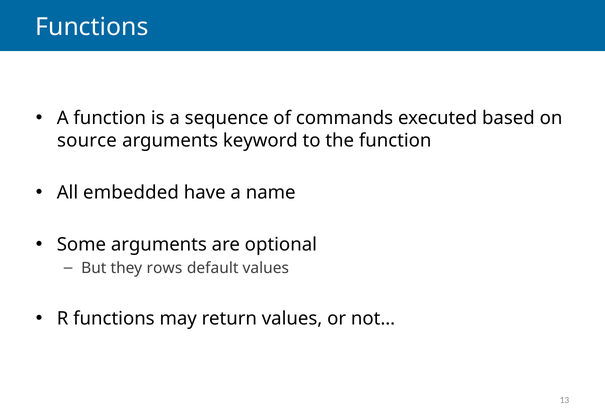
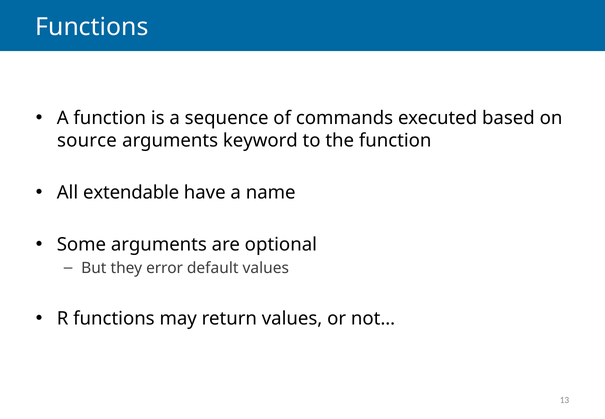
embedded: embedded -> extendable (131, 193)
rows: rows -> error (165, 268)
